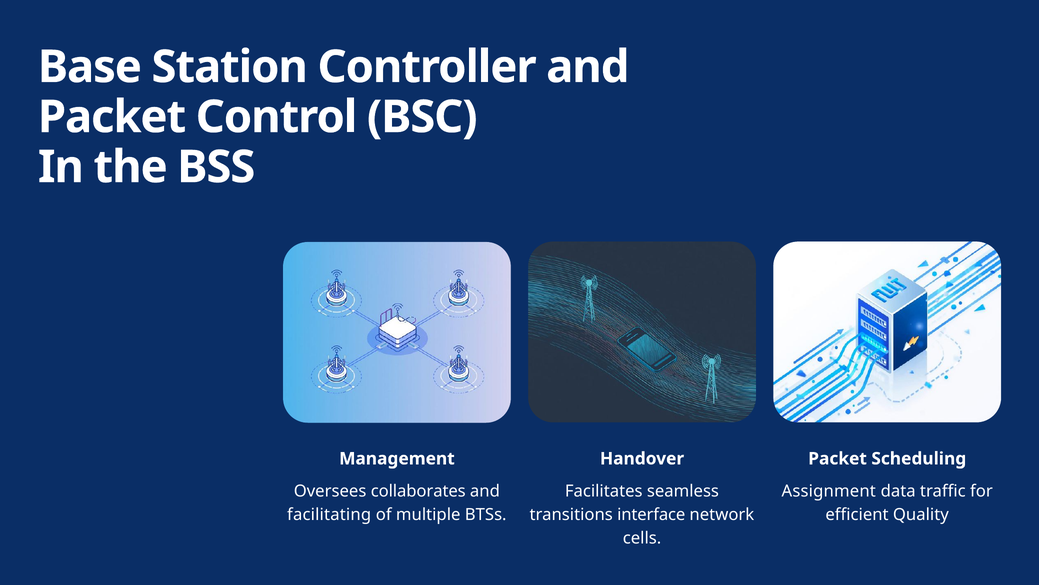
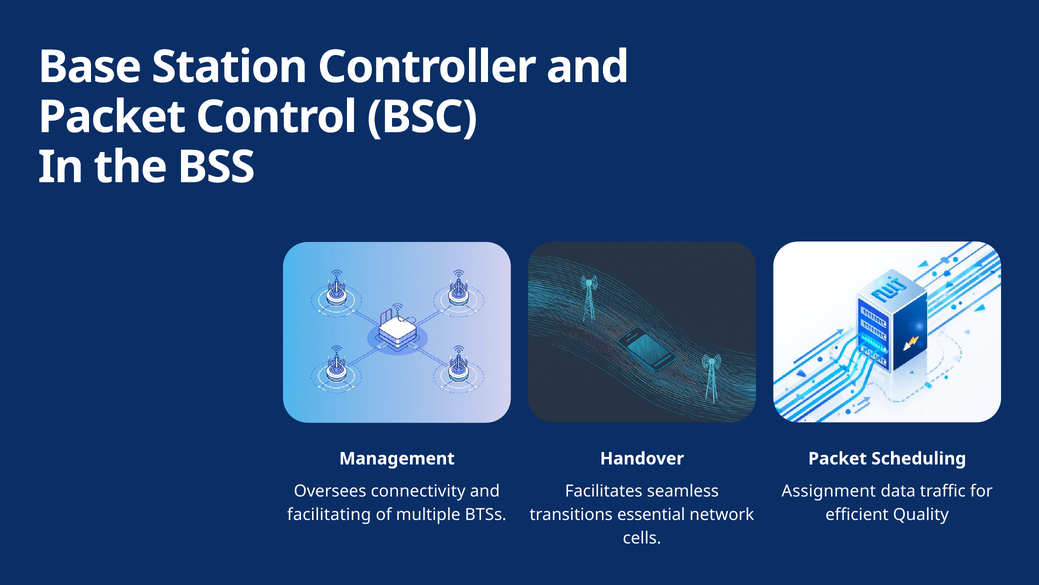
collaborates: collaborates -> connectivity (418, 491)
interface: interface -> essential (651, 514)
